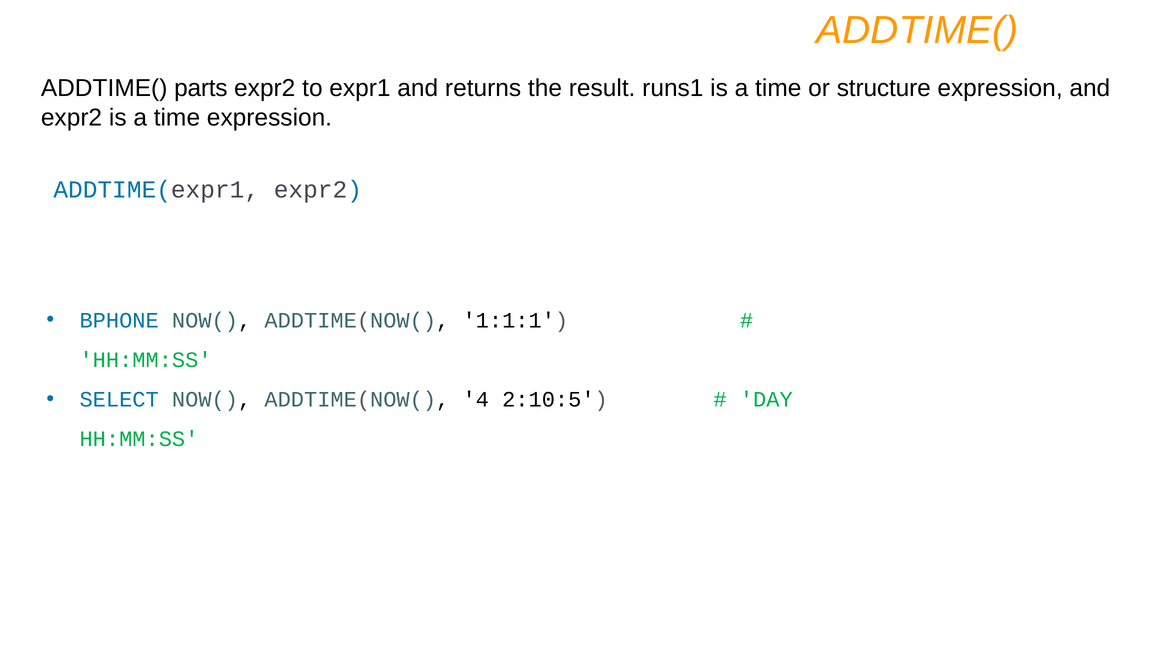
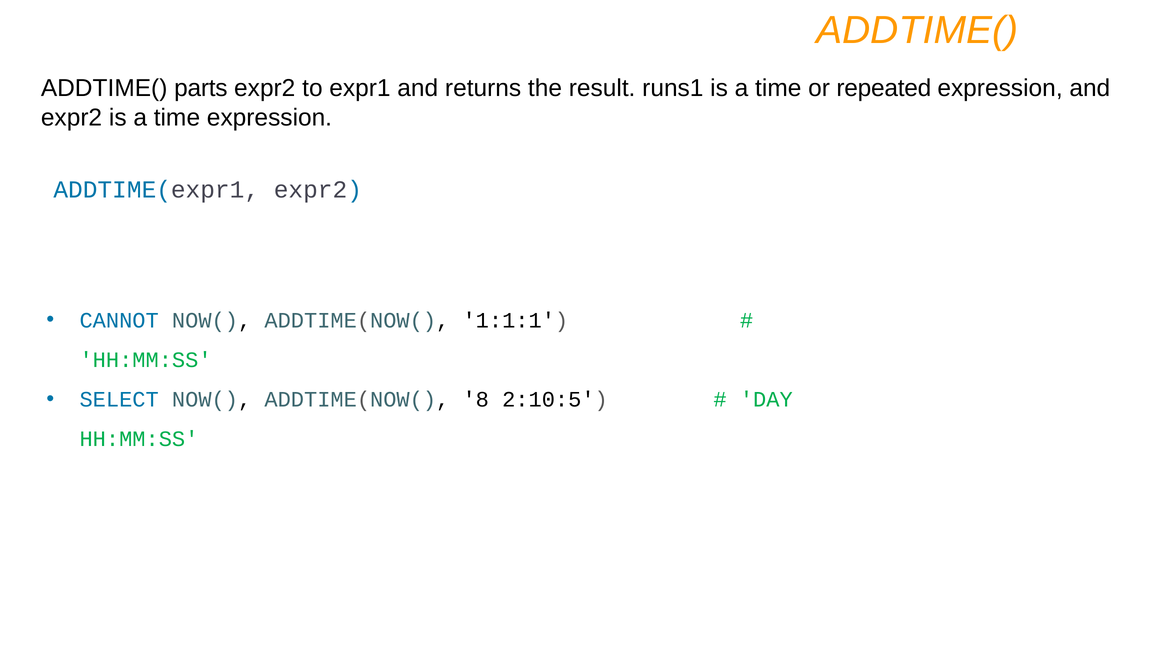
structure: structure -> repeated (884, 88)
BPHONE: BPHONE -> CANNOT (119, 320)
4: 4 -> 8 (476, 400)
